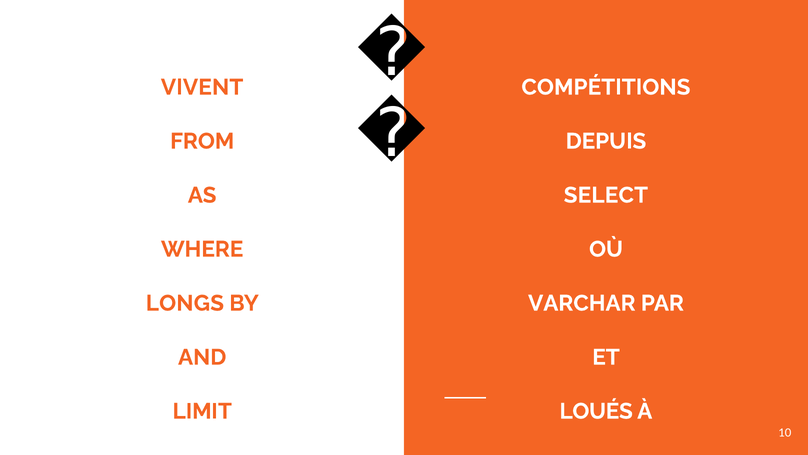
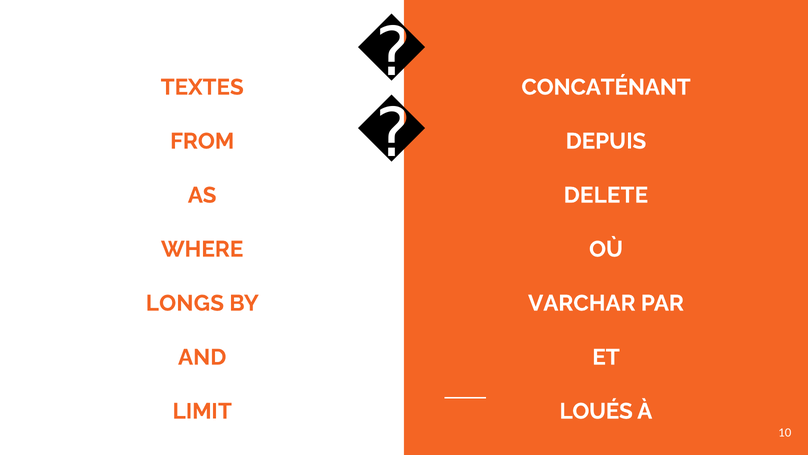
VIVENT: VIVENT -> TEXTES (202, 87)
COMPÉTITIONS: COMPÉTITIONS -> CONCATÉNANT (606, 87)
SELECT: SELECT -> DELETE (606, 195)
